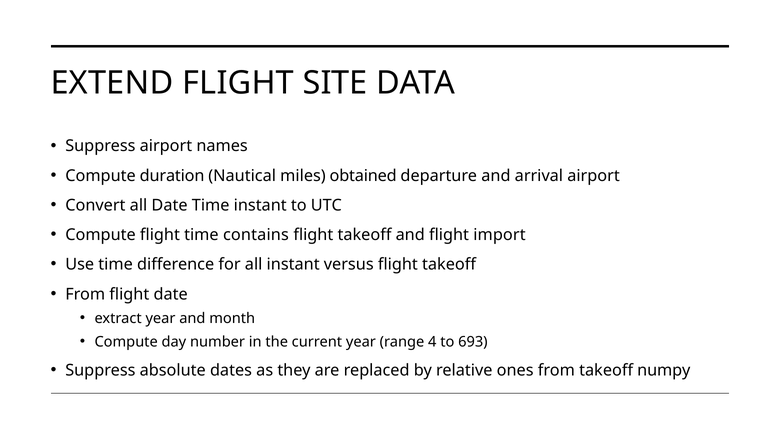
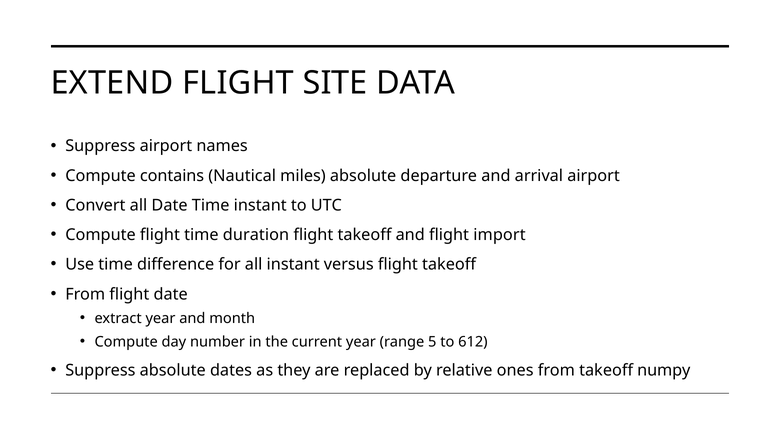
duration: duration -> contains (172, 176)
miles obtained: obtained -> absolute (363, 176)
contains: contains -> duration (256, 235)
4: 4 -> 5 (432, 342)
693: 693 -> 612 (473, 342)
